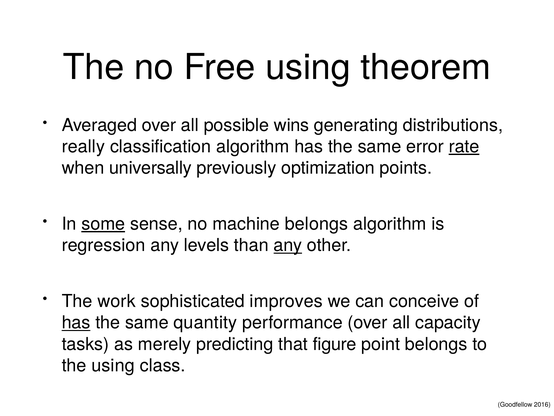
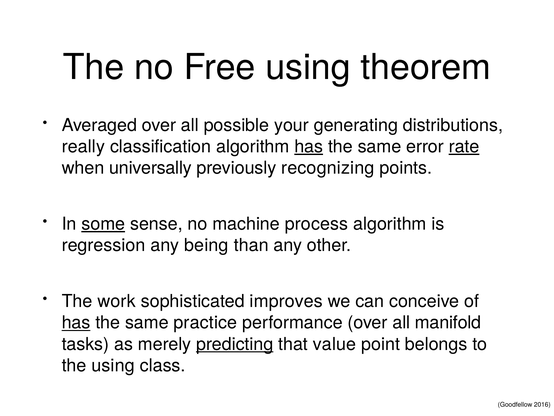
wins: wins -> your (291, 125)
has underline: none -> present (309, 146)
optimization: optimization -> recognizing (328, 168)
machine belongs: belongs -> process (316, 224)
levels: levels -> being (206, 245)
any underline: present -> none (288, 245)
quantity: quantity -> practice (205, 322)
capacity: capacity -> manifold (448, 322)
predicting underline: none -> present (235, 344)
figure: figure -> value (335, 344)
